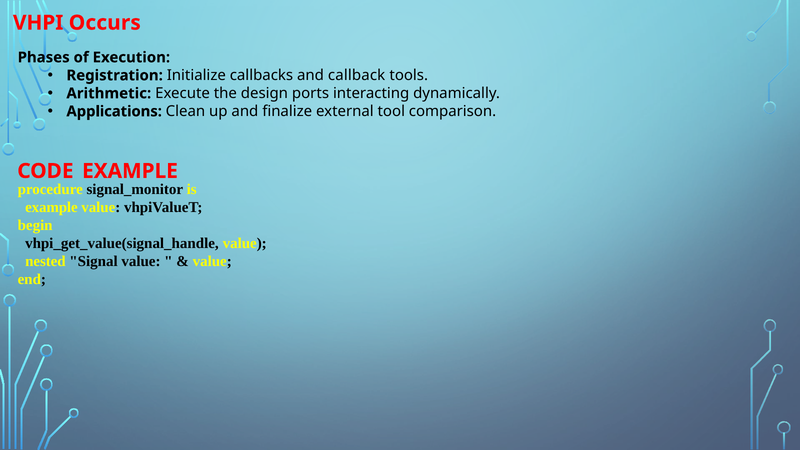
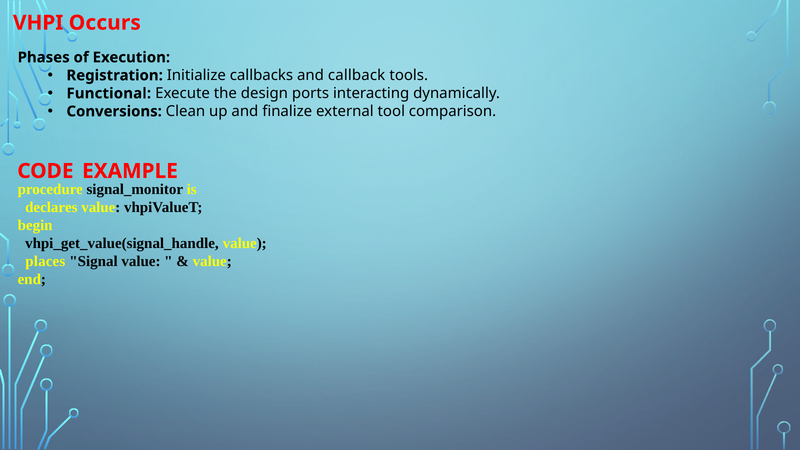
Arithmetic: Arithmetic -> Functional (109, 93)
Applications: Applications -> Conversions (114, 111)
example: example -> declares (51, 207)
nested: nested -> places (45, 261)
